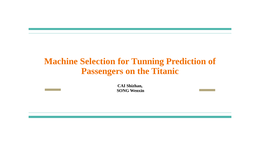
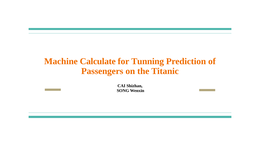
Selection: Selection -> Calculate (98, 61)
